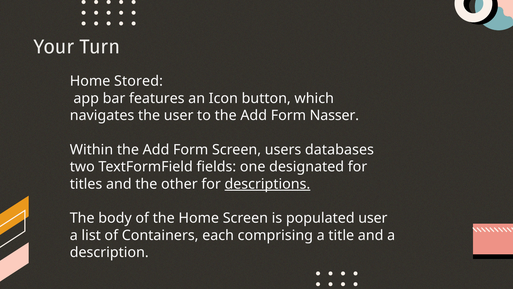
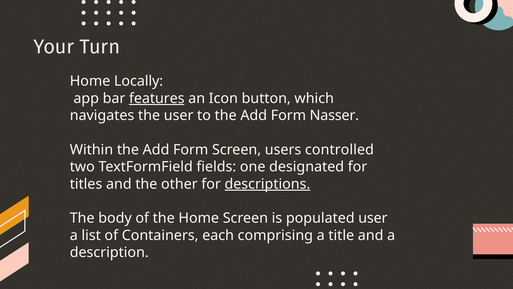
Stored: Stored -> Locally (139, 81)
features underline: none -> present (157, 98)
databases: databases -> controlled (339, 149)
